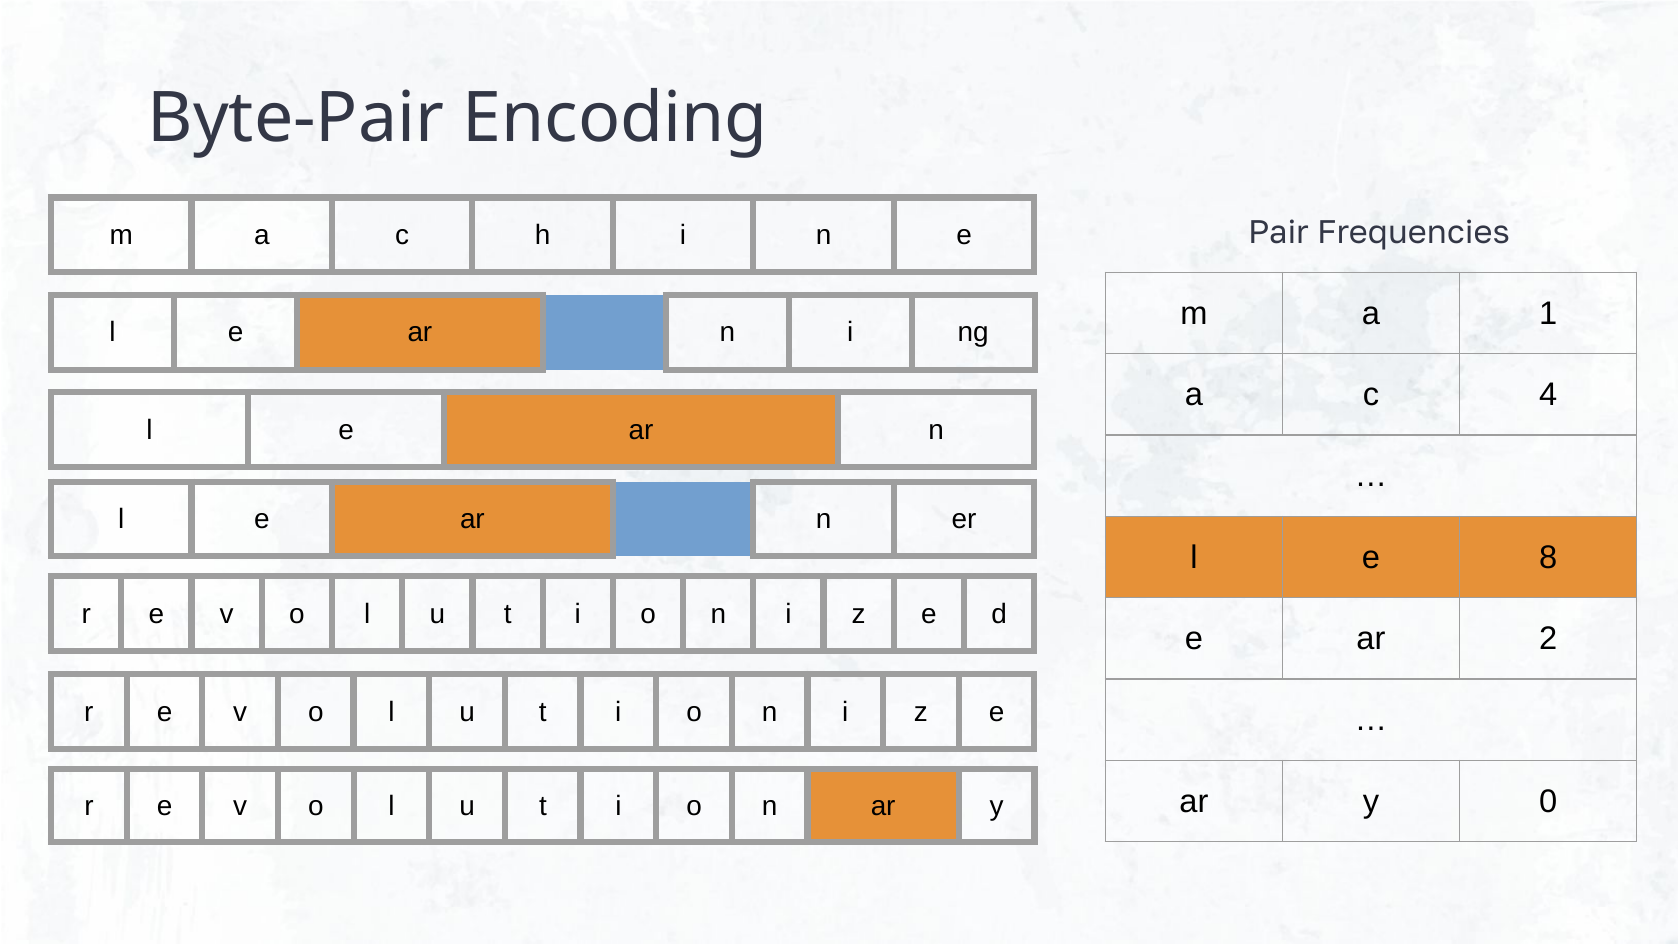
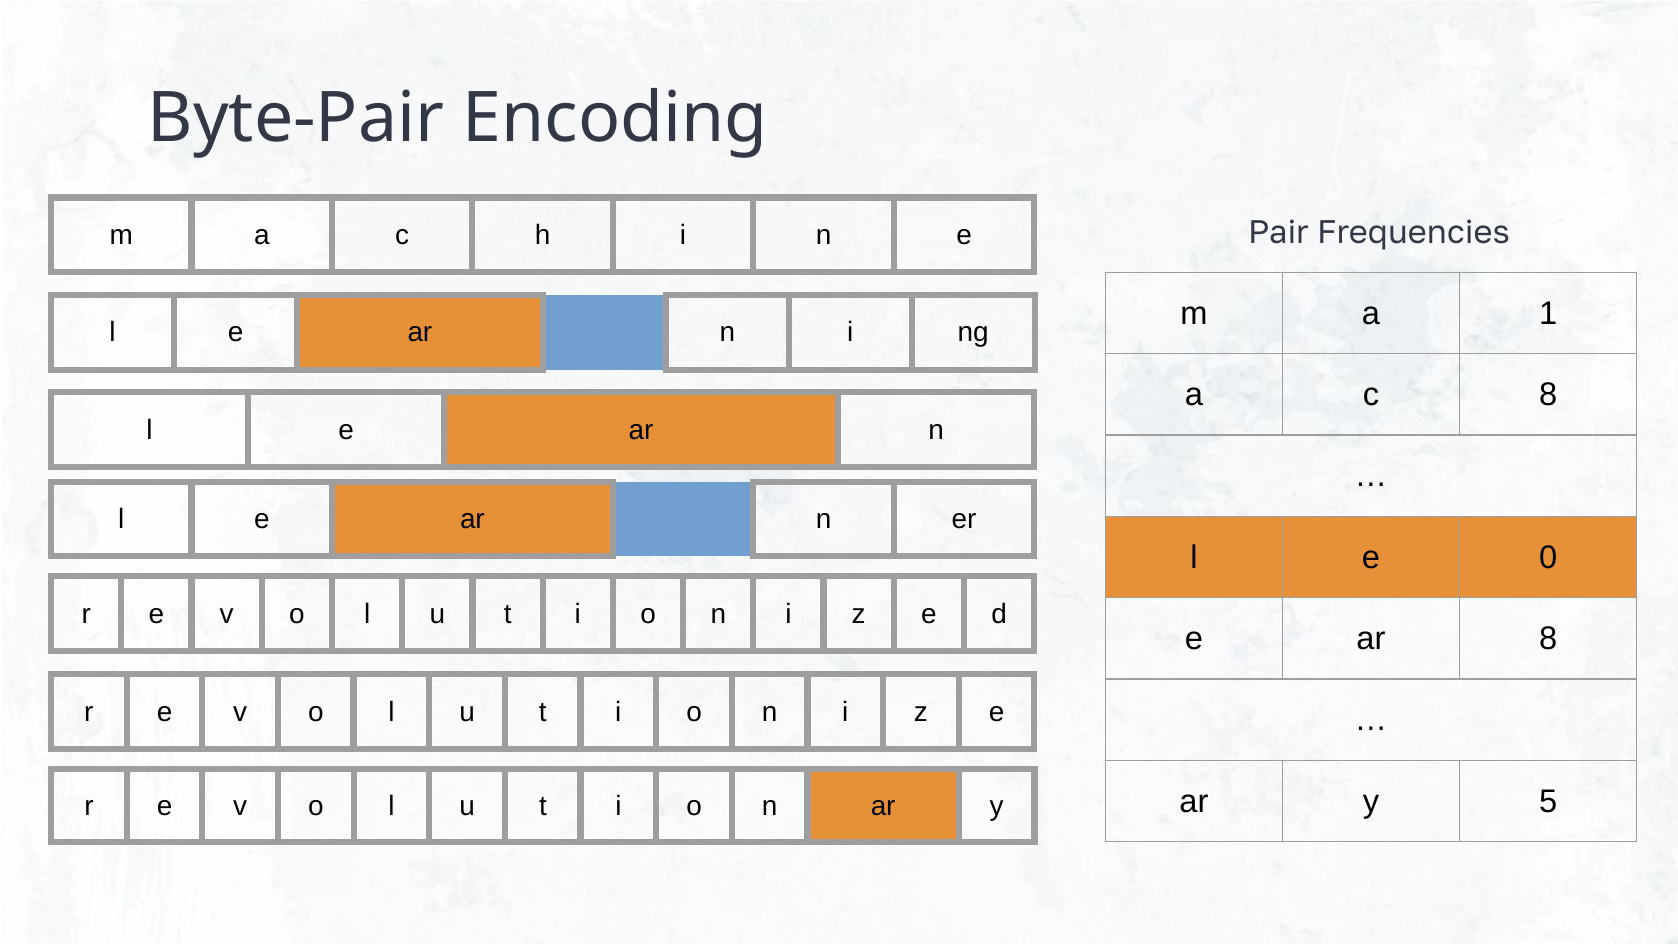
c 4: 4 -> 8 (1548, 395)
8: 8 -> 0 (1548, 558)
ar 2: 2 -> 8 (1548, 639)
0: 0 -> 5 (1548, 801)
